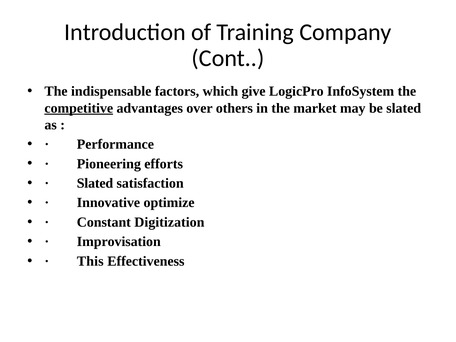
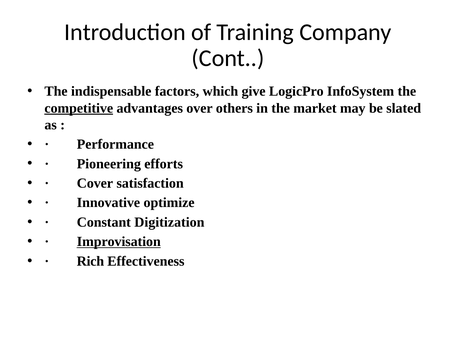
Slated: Slated -> Cover (95, 183)
Improvisation underline: none -> present (119, 242)
This: This -> Rich (90, 261)
